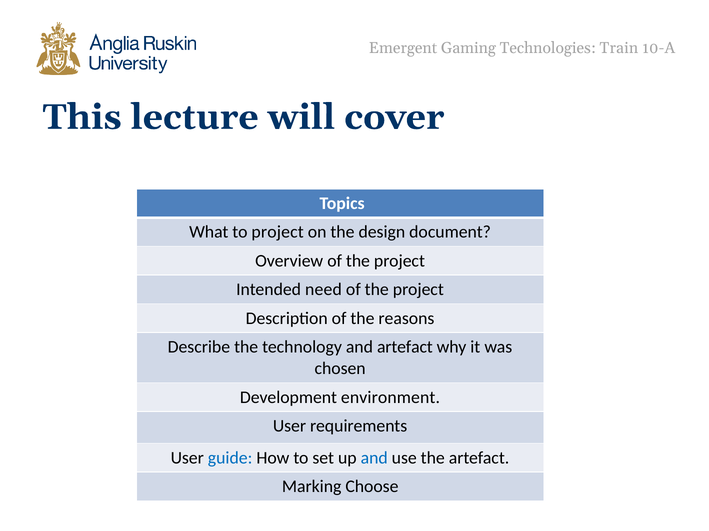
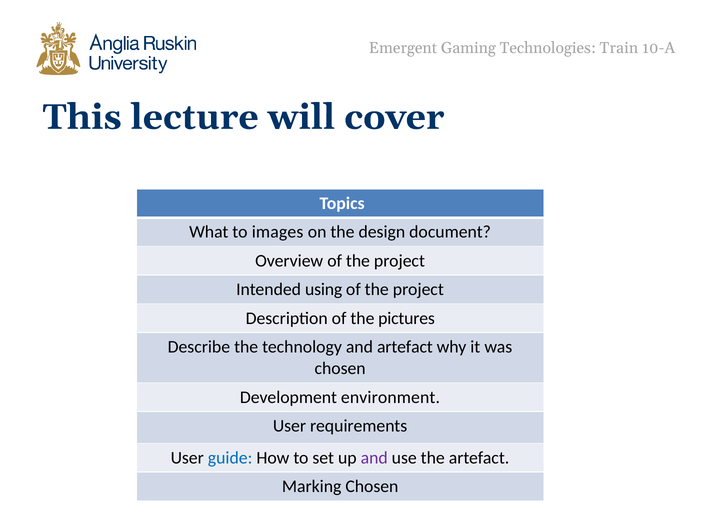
to project: project -> images (278, 232)
need: need -> using (324, 290)
reasons: reasons -> pictures (407, 319)
and colour: blue -> purple (374, 458)
Marking Choose: Choose -> Chosen (372, 487)
